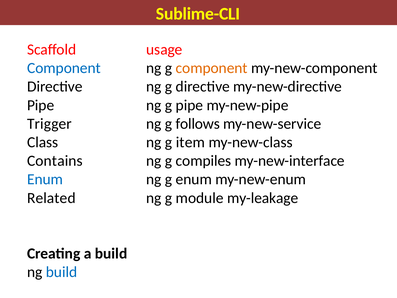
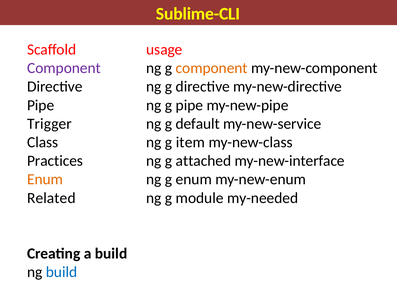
Component colour: blue -> purple (64, 68)
follows: follows -> default (198, 124)
Contains: Contains -> Practices (55, 161)
compiles: compiles -> attached (203, 161)
Enum colour: blue -> orange (45, 179)
my-leakage: my-leakage -> my-needed (263, 198)
